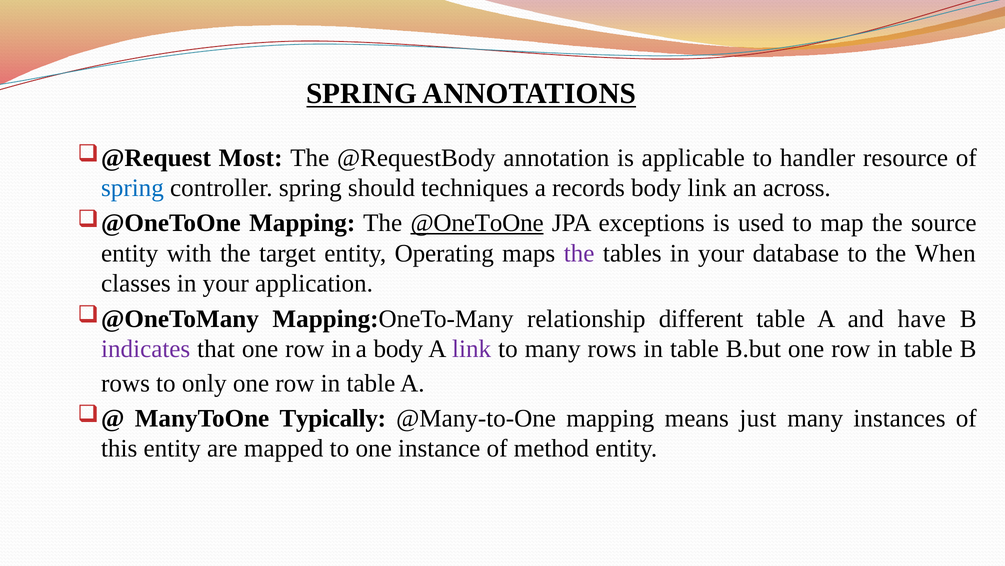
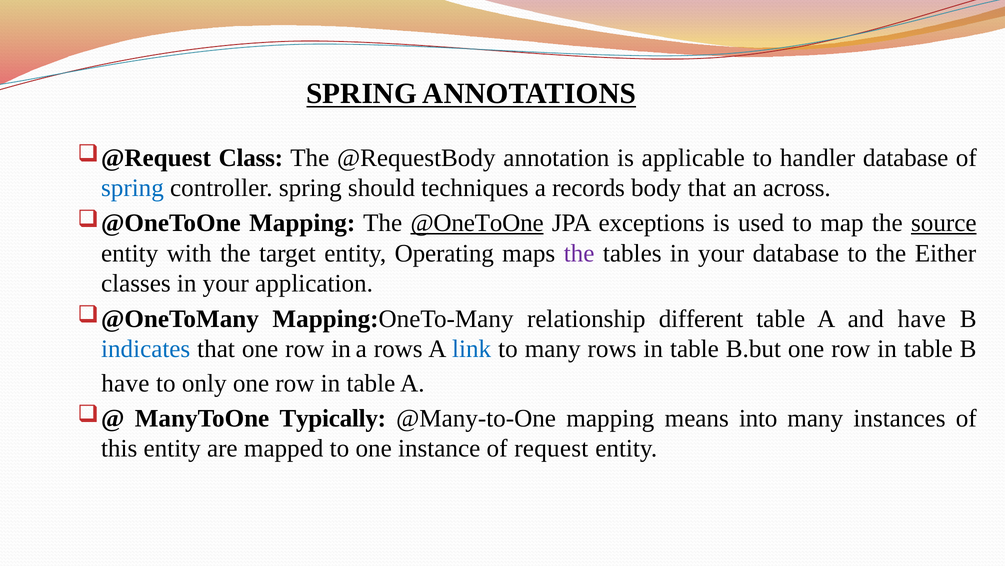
Most: Most -> Class (251, 158)
handler resource: resource -> database (906, 158)
body link: link -> that (707, 188)
source underline: none -> present (944, 223)
When: When -> Either (945, 253)
indicates colour: purple -> blue (146, 348)
a body: body -> rows (398, 348)
link colour: purple -> blue (472, 348)
rows: rows -> have (125, 383)
just: just -> into (758, 418)
method: method -> request (551, 448)
